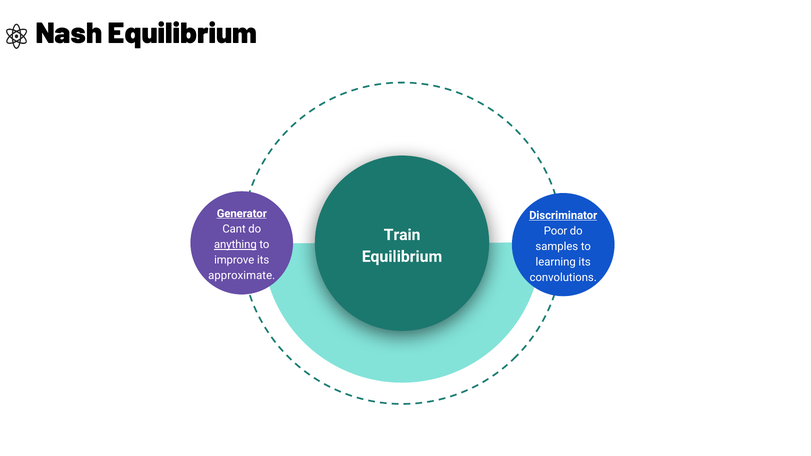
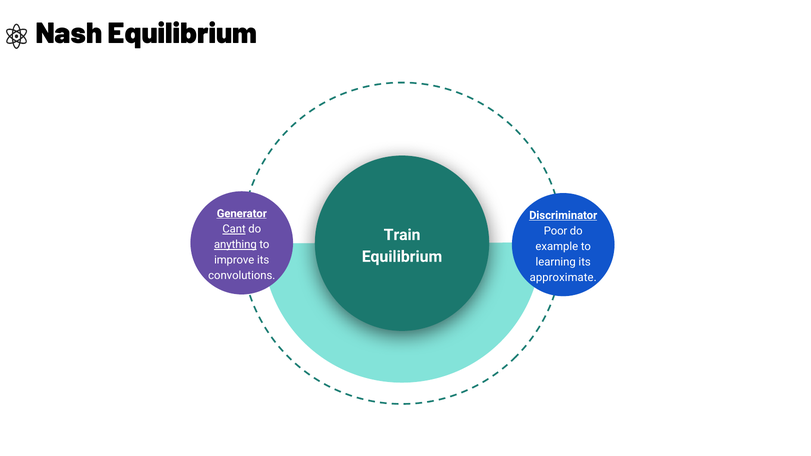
Cant underline: none -> present (234, 229)
samples: samples -> example (557, 246)
approximate: approximate -> convolutions (242, 276)
convolutions: convolutions -> approximate (563, 278)
